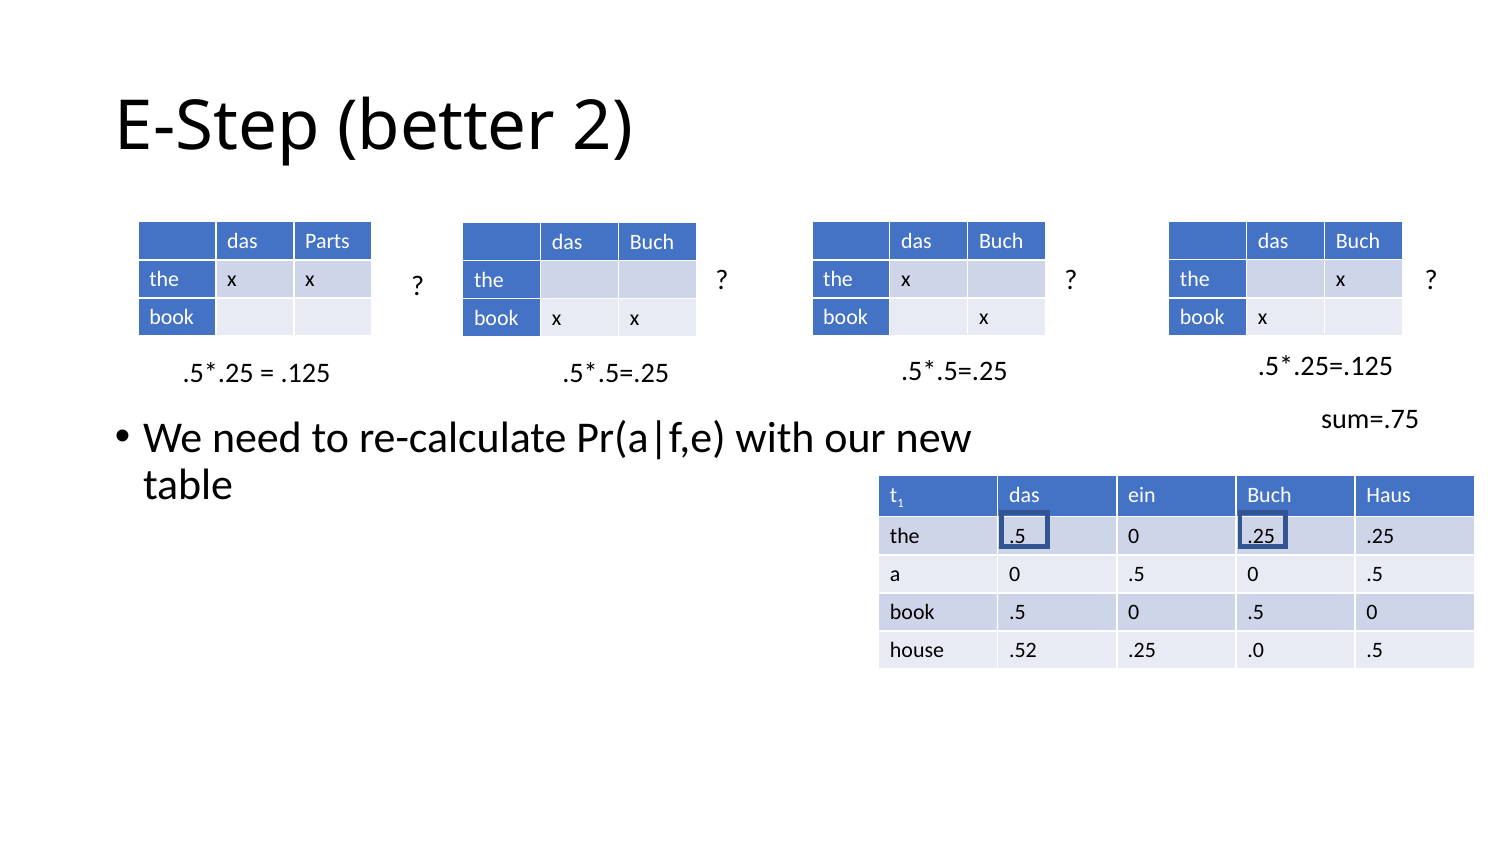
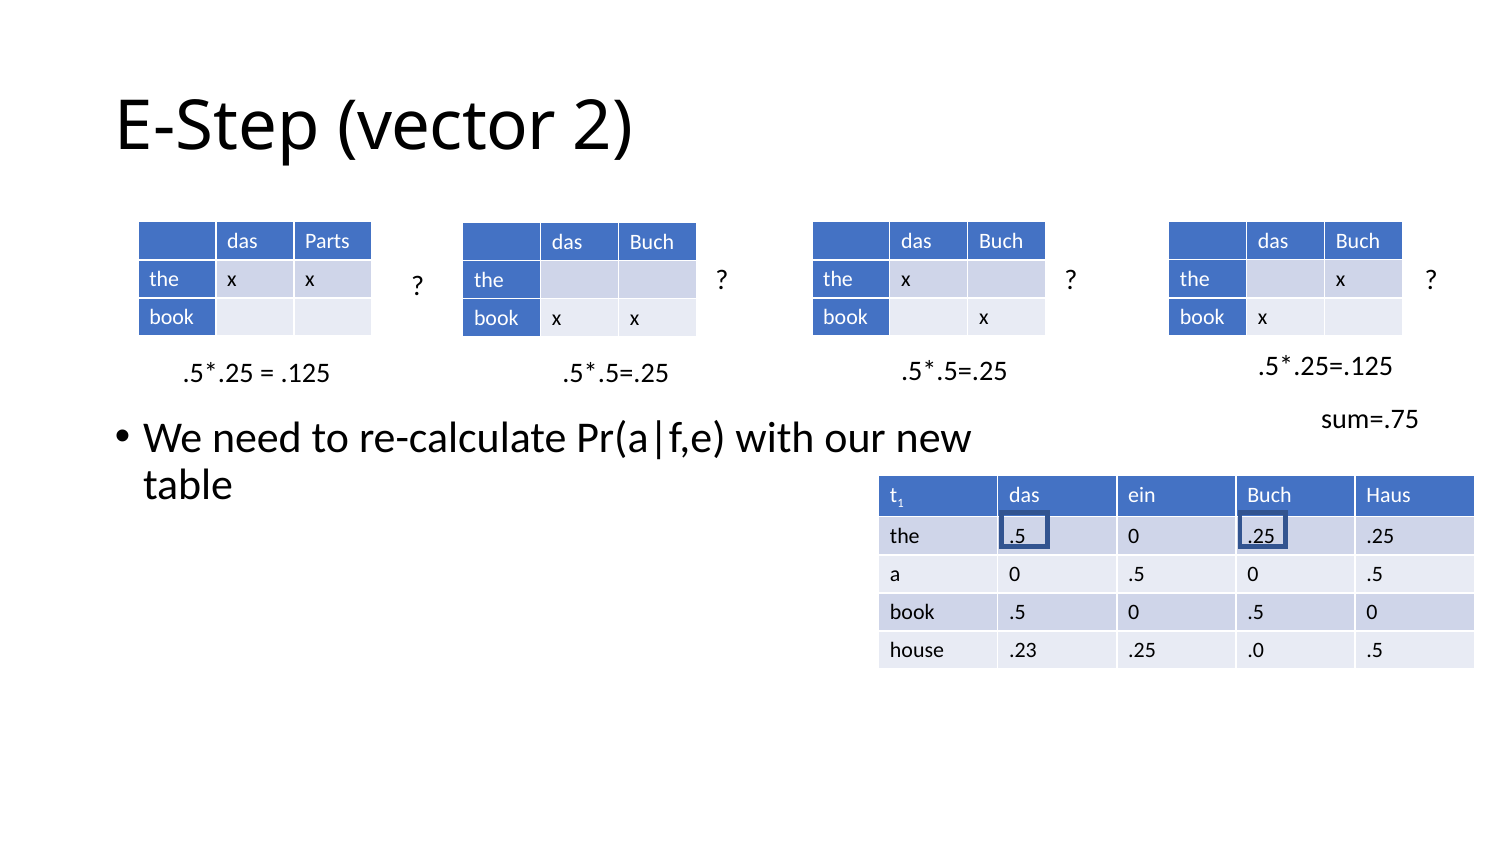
better: better -> vector (446, 127)
.52: .52 -> .23 (1023, 650)
